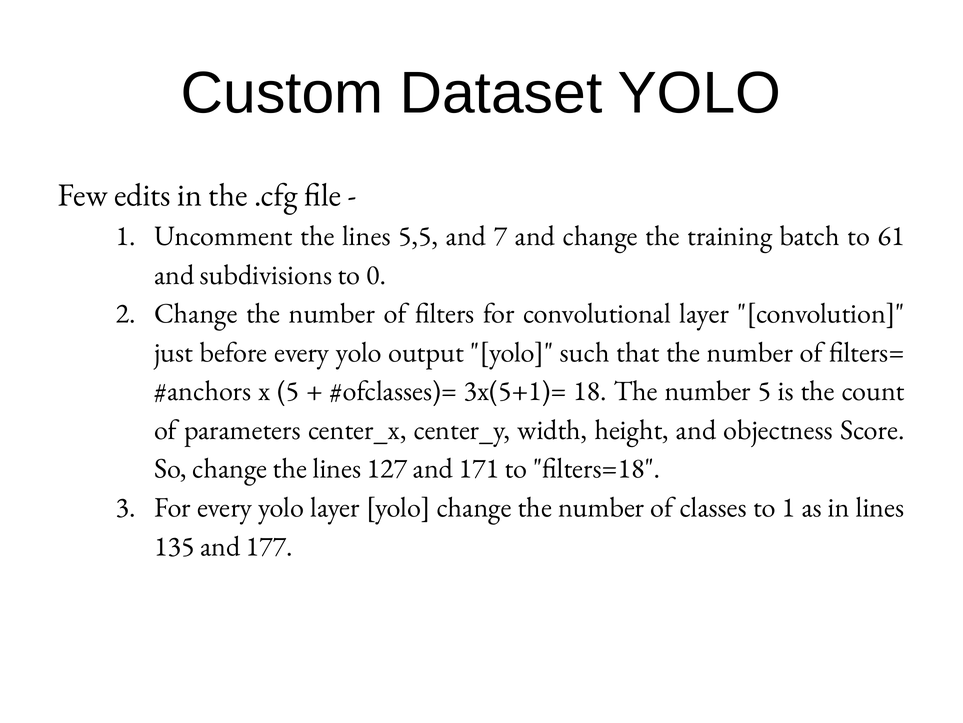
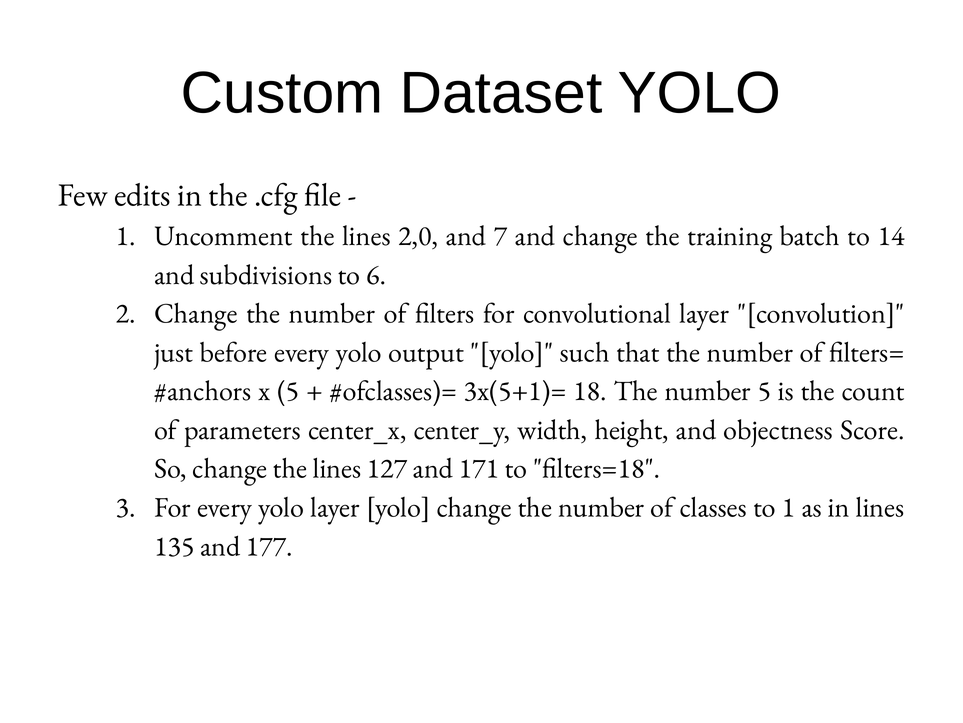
5,5: 5,5 -> 2,0 (418, 236)
61: 61 -> 14 (891, 236)
0: 0 -> 6 (376, 274)
